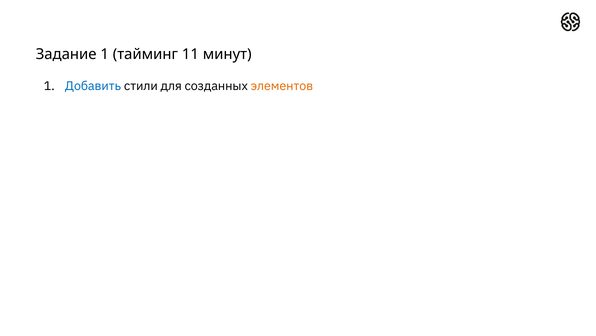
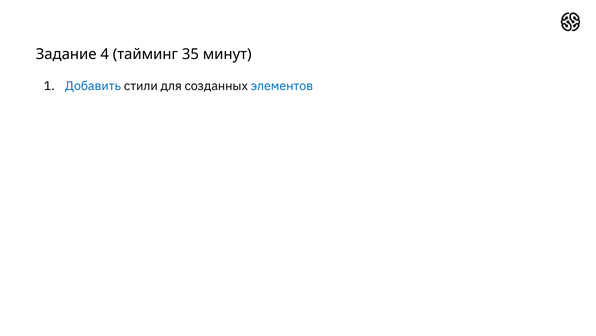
Задание 1: 1 -> 4 (105, 54)
11: 11 -> 35 (190, 54)
элементов colour: orange -> blue (282, 86)
